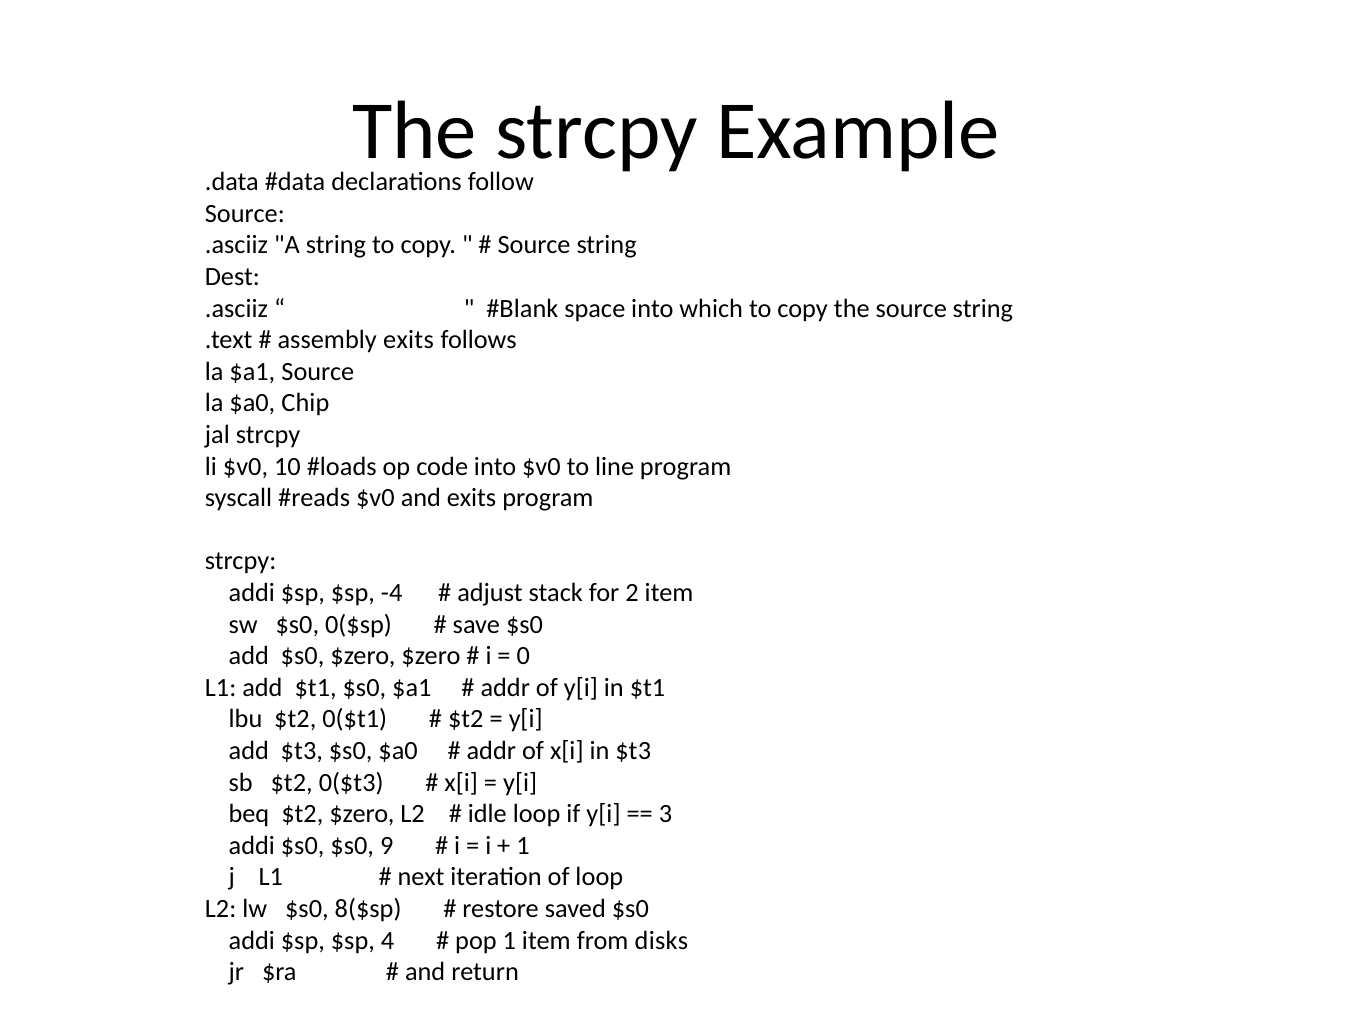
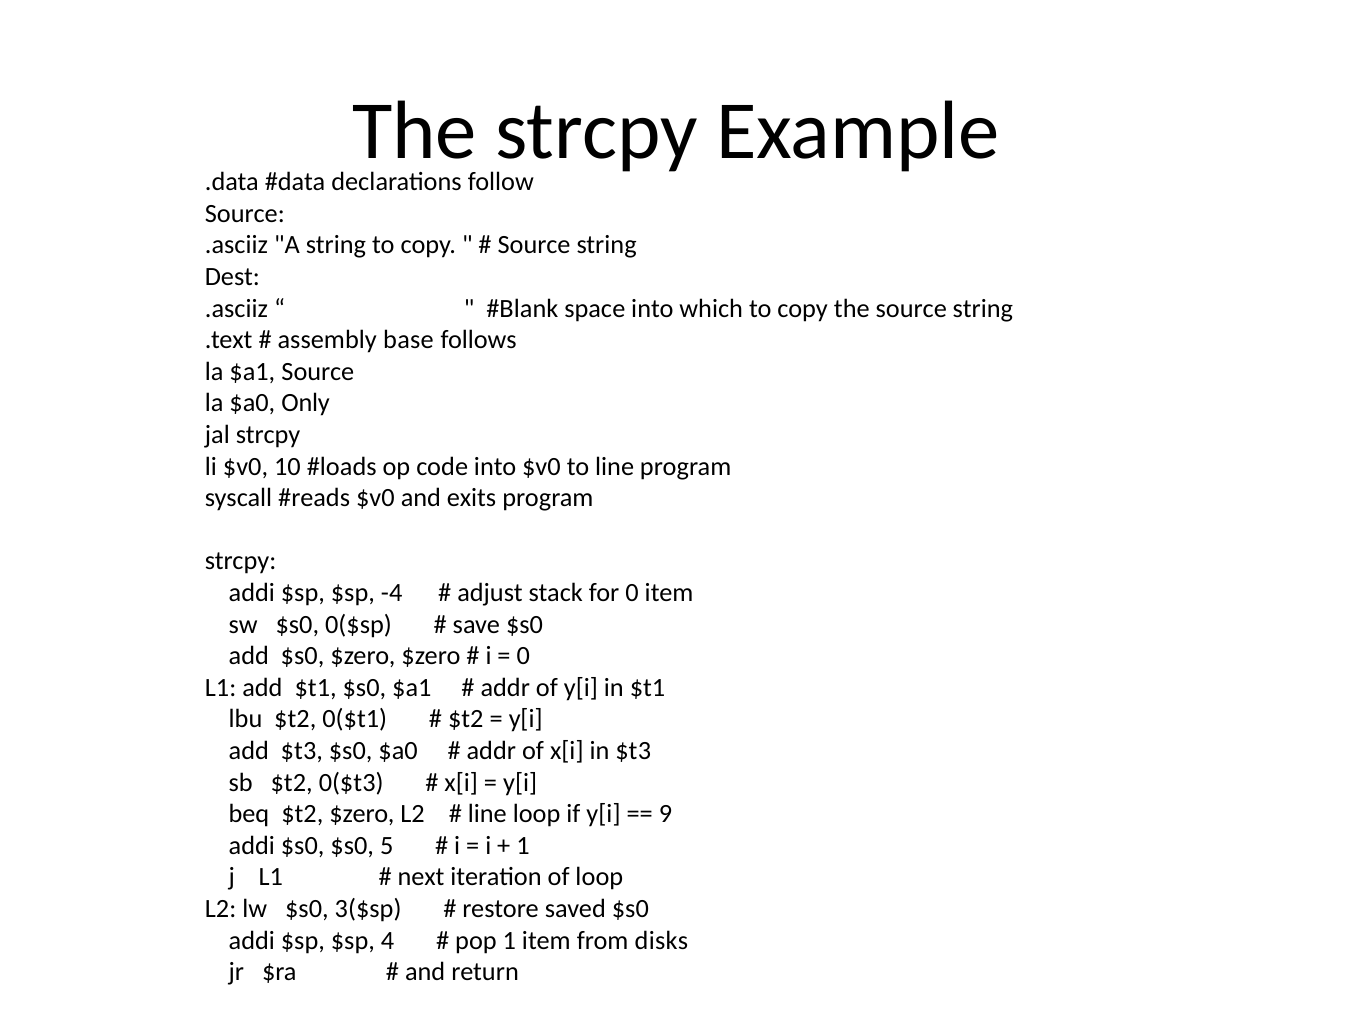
assembly exits: exits -> base (409, 340)
Chip: Chip -> Only (306, 403)
for 2: 2 -> 0 (632, 593)
idle: idle -> line (487, 814)
3: 3 -> 9 (665, 814)
9: 9 -> 5 (387, 845)
8($sp: 8($sp -> 3($sp (368, 909)
